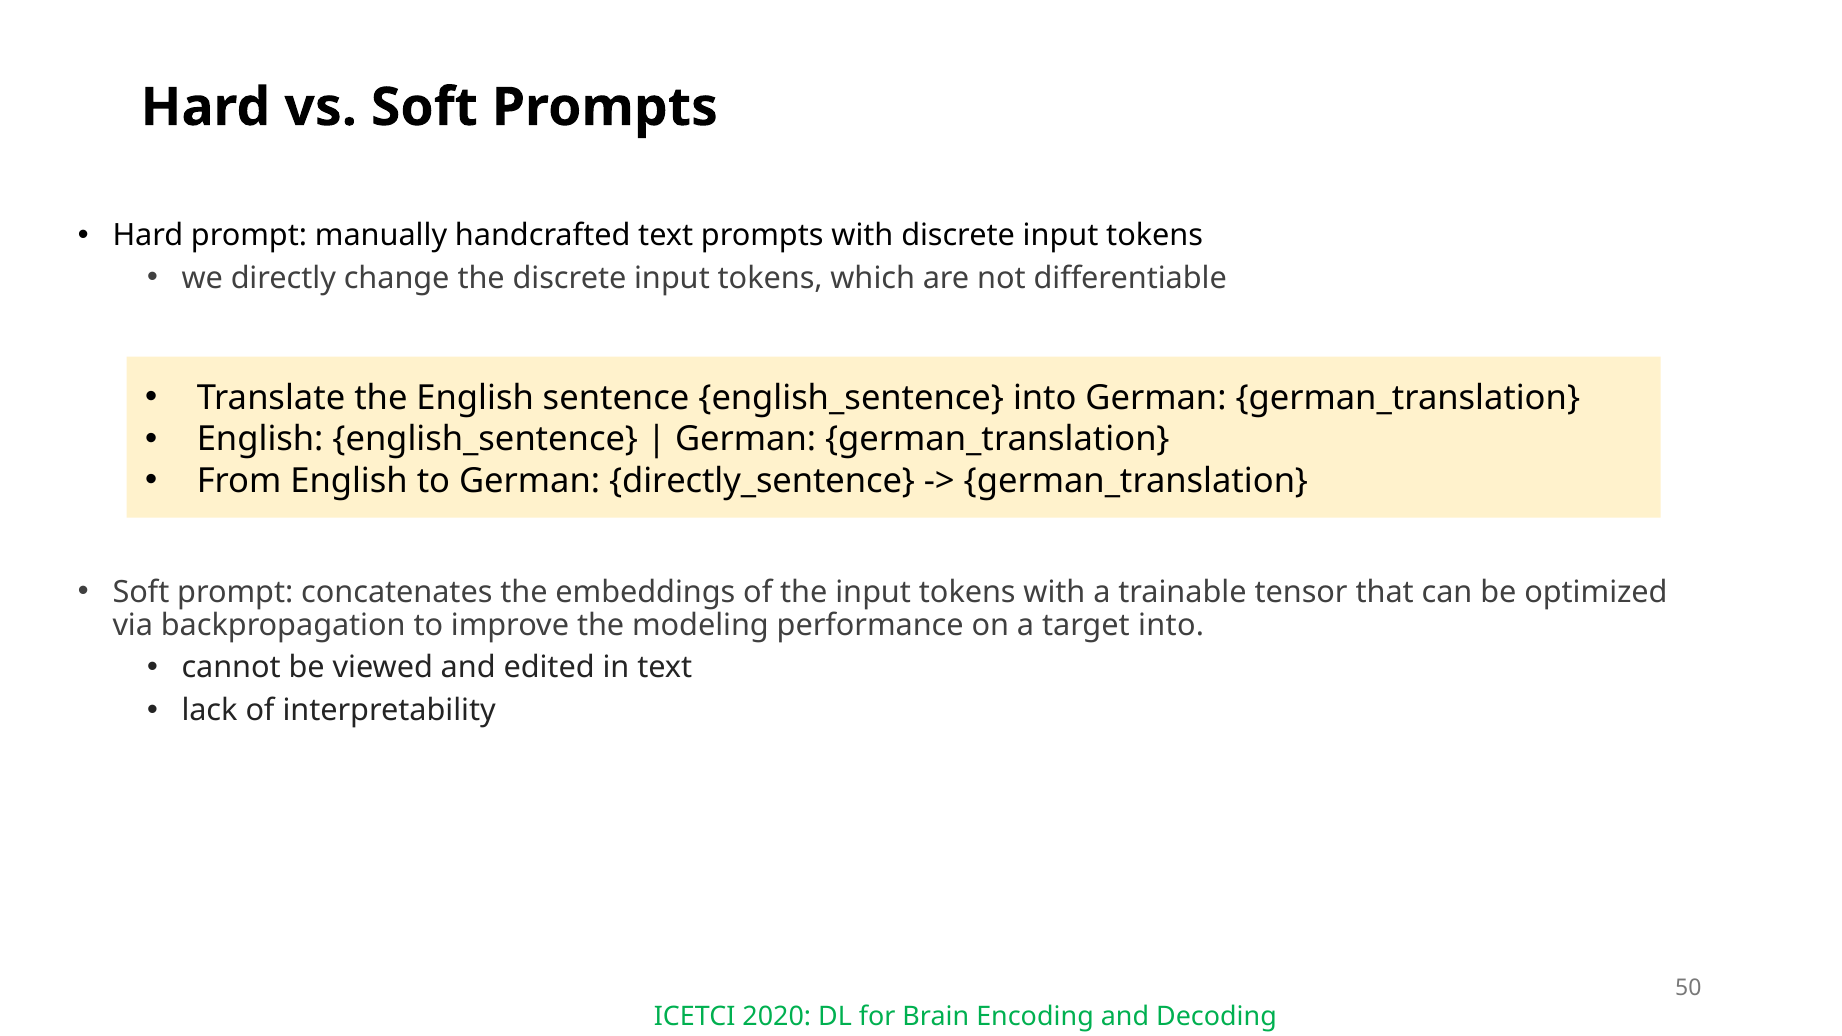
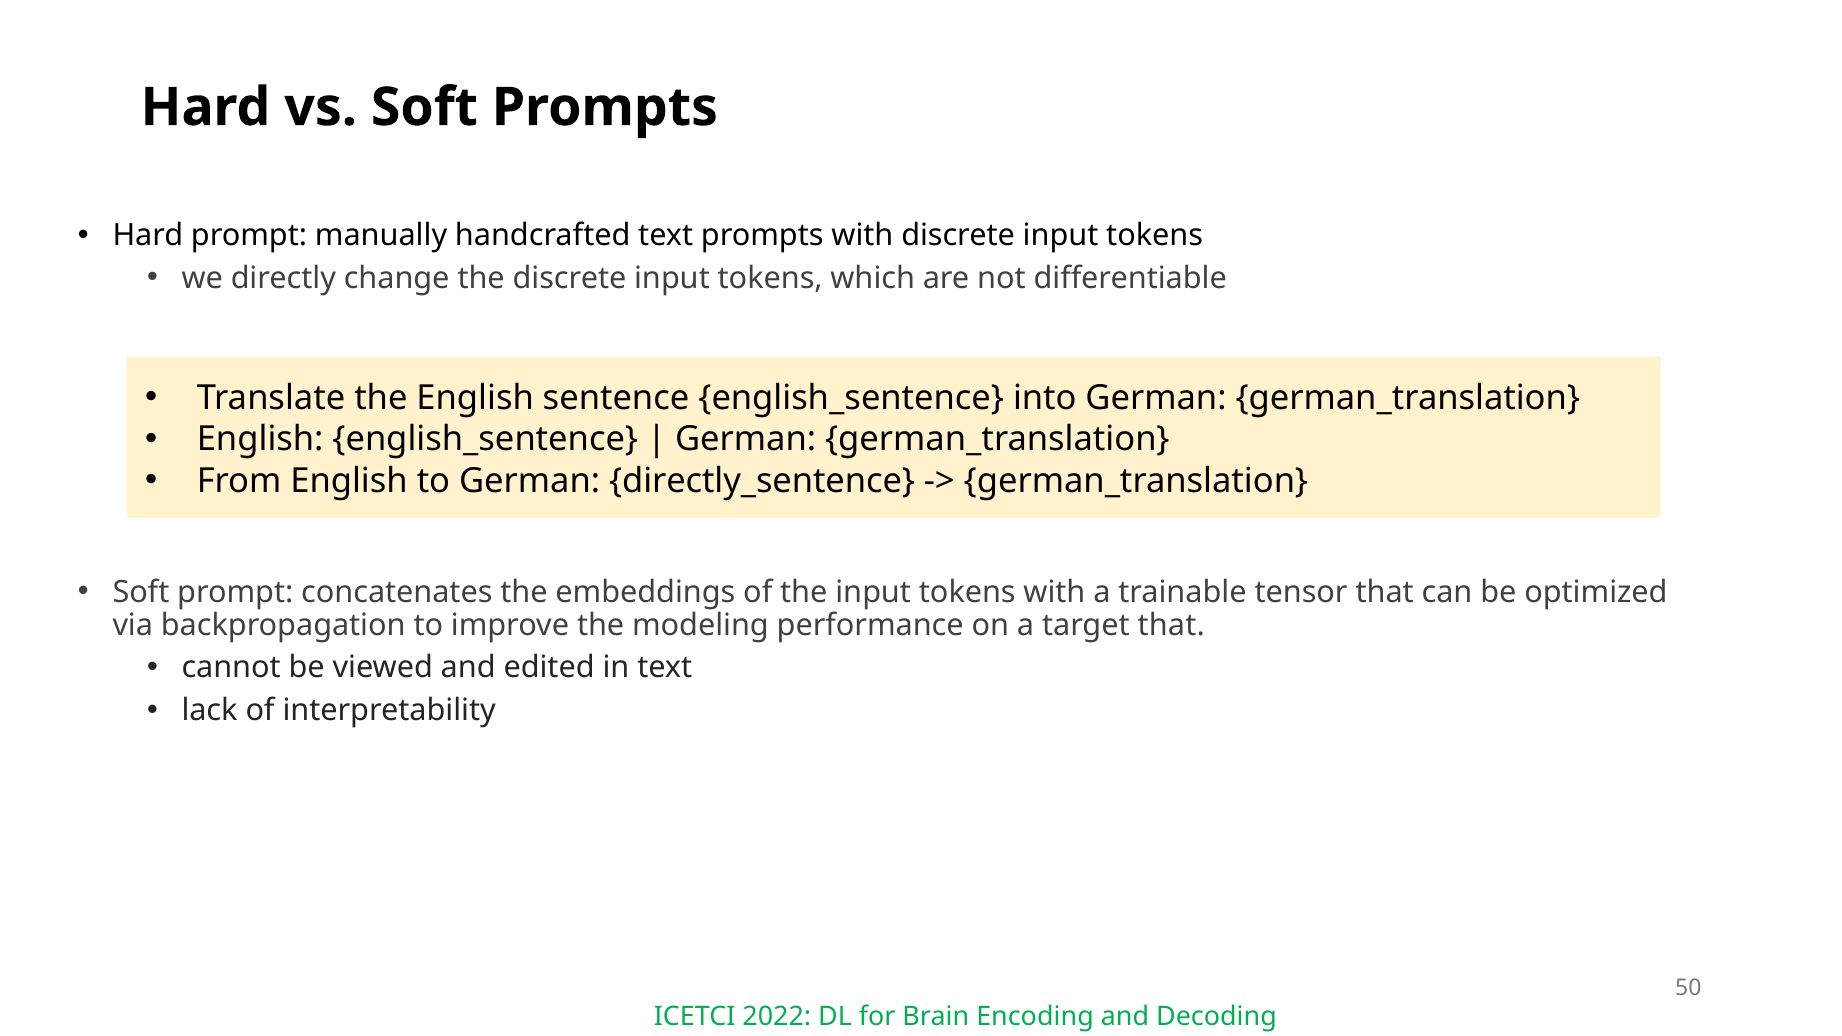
target into: into -> that (1171, 625)
2020: 2020 -> 2022 (777, 1016)
